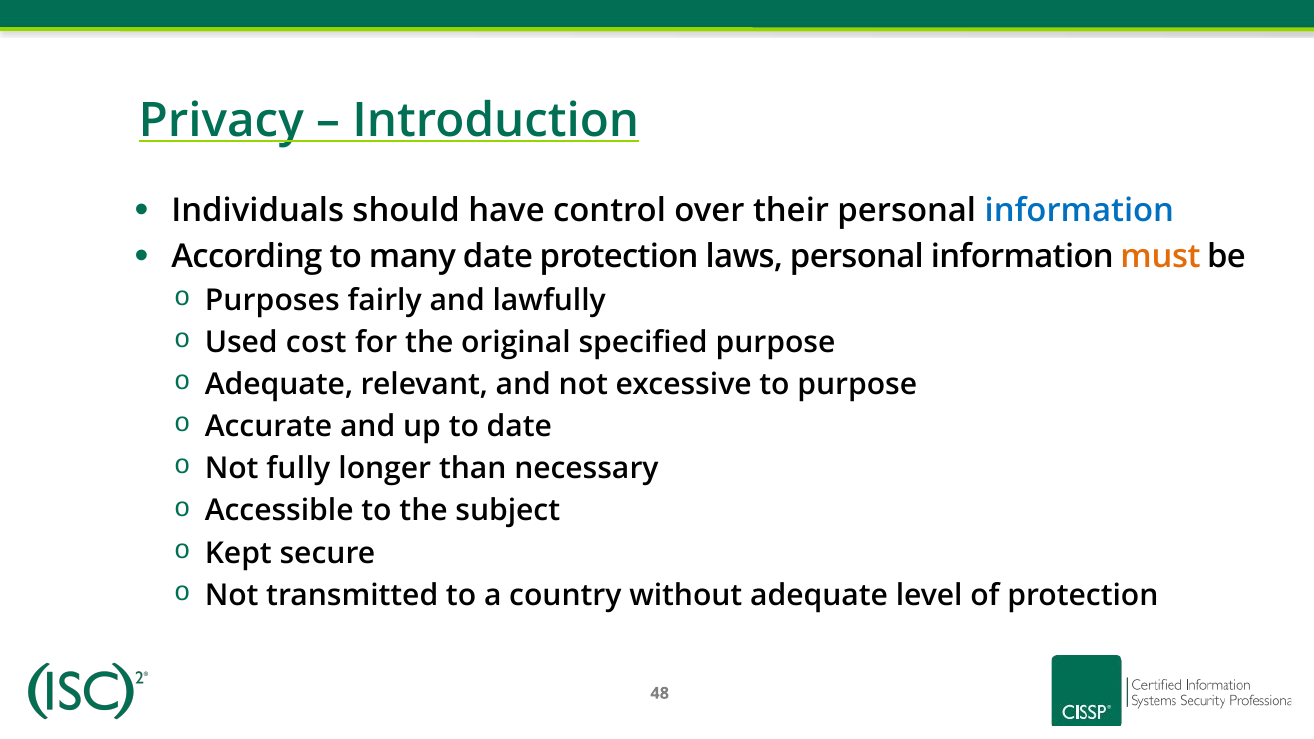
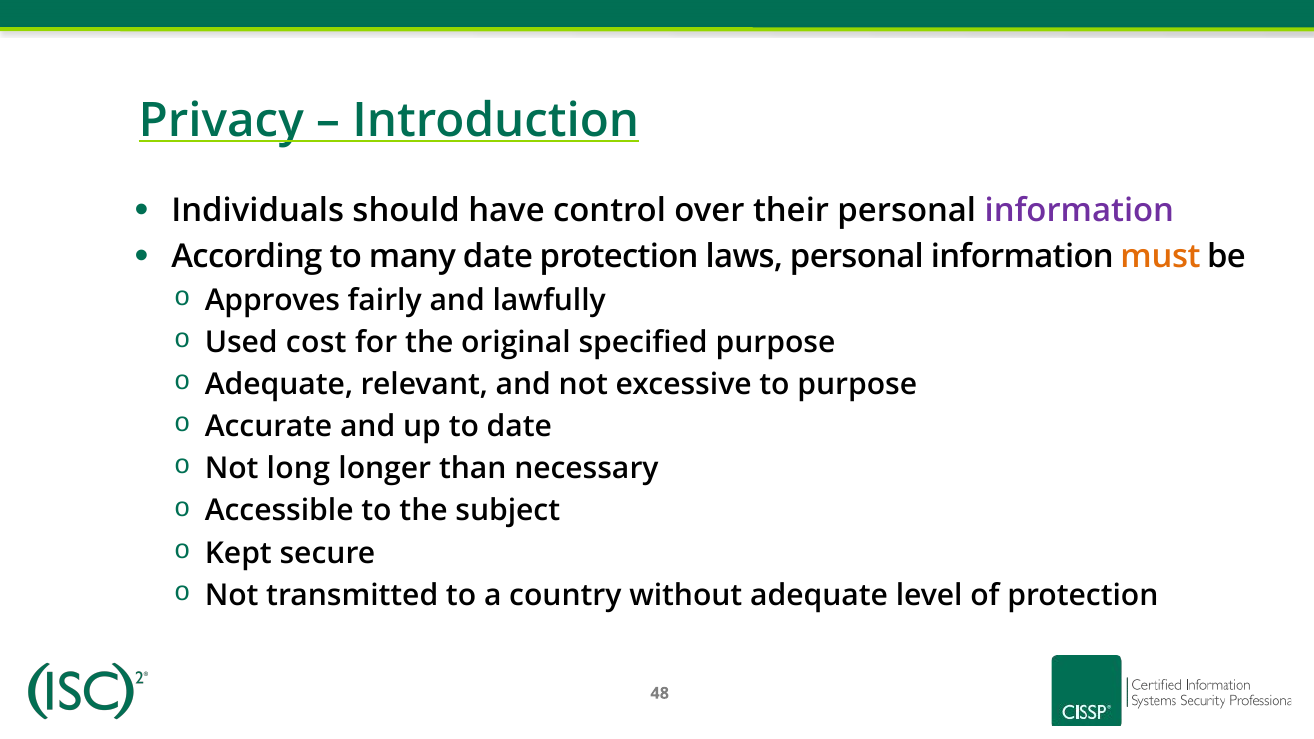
information colour: blue -> purple (1079, 211)
Purposes: Purposes -> Approves (272, 300)
fully: fully -> long (298, 469)
